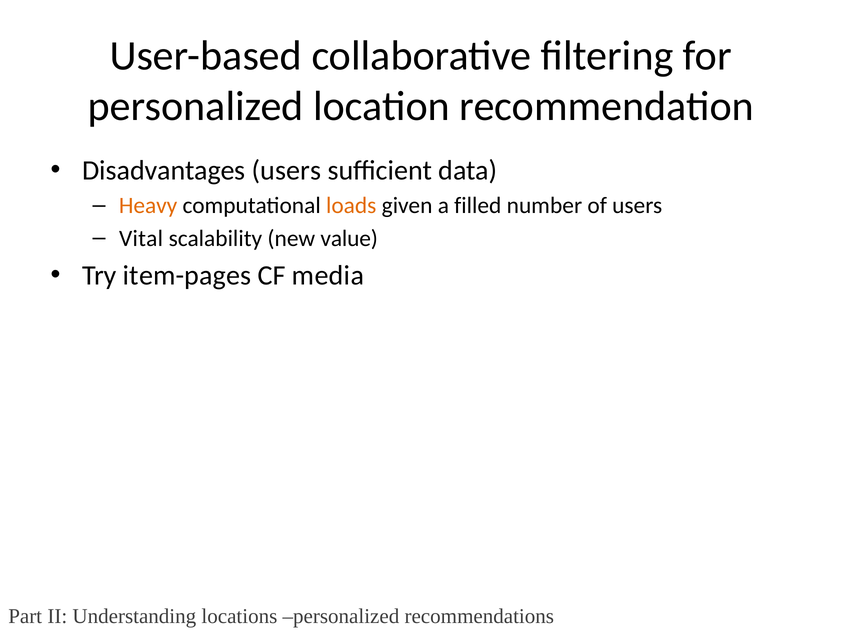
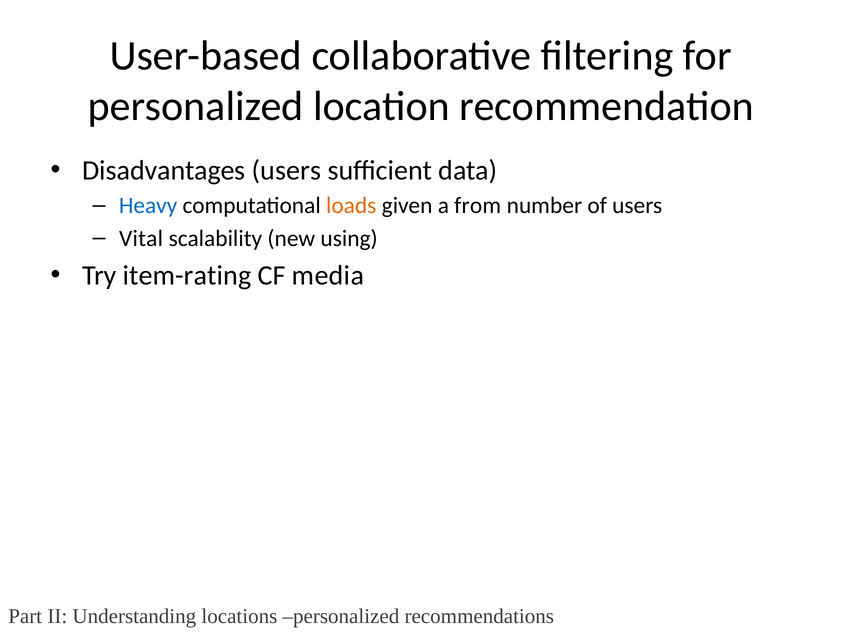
Heavy colour: orange -> blue (148, 206)
filled: filled -> from (478, 206)
value: value -> using (349, 238)
item-pages: item-pages -> item-rating (187, 275)
